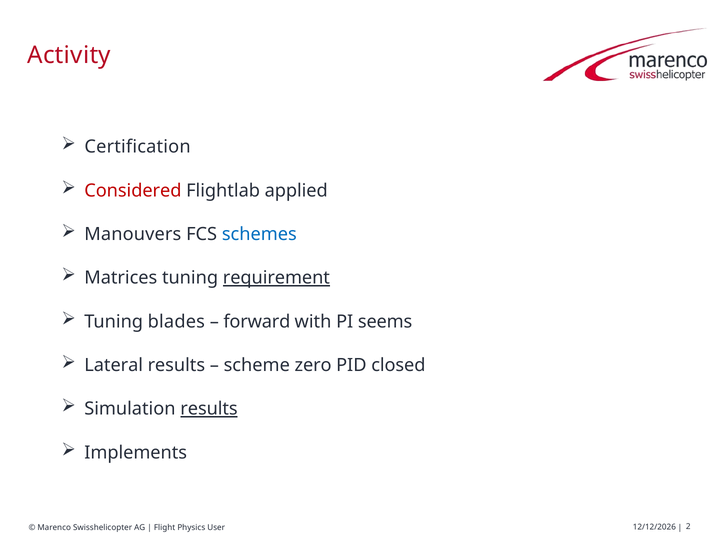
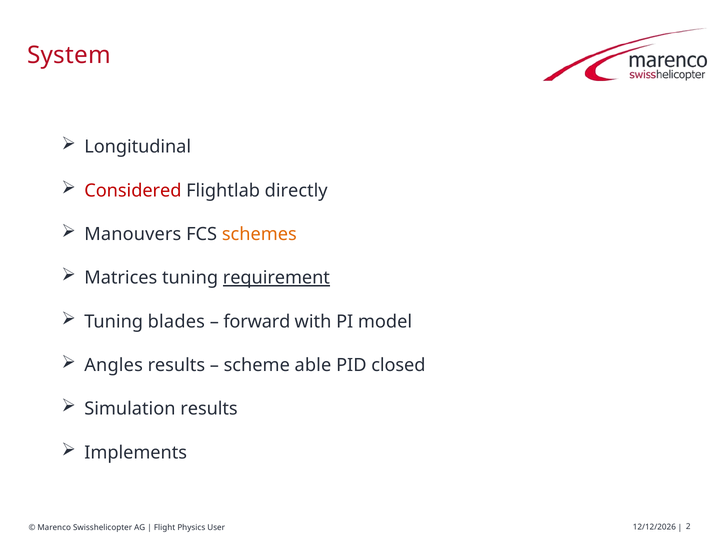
Activity: Activity -> System (69, 55)
Certification: Certification -> Longitudinal (138, 147)
applied: applied -> directly (296, 191)
schemes colour: blue -> orange (259, 234)
seems: seems -> model (385, 322)
Lateral: Lateral -> Angles (114, 365)
zero: zero -> able (313, 365)
results underline: present -> none (209, 409)
